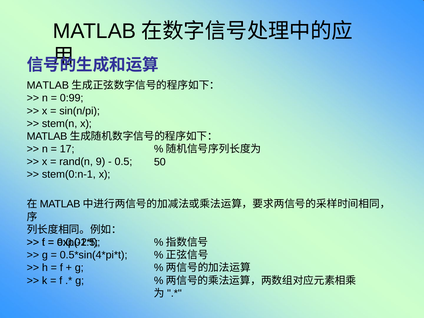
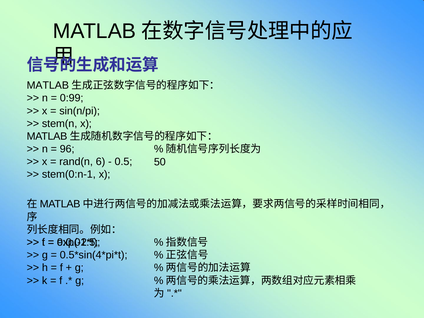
17: 17 -> 96 (67, 149)
9: 9 -> 6 (100, 162)
